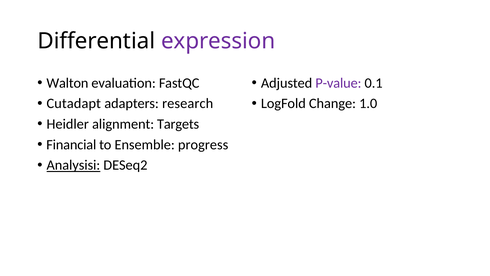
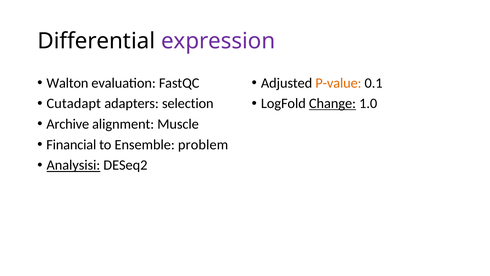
P-value colour: purple -> orange (338, 83)
research: research -> selection (188, 103)
Change underline: none -> present (332, 103)
Heidler: Heidler -> Archive (68, 124)
Targets: Targets -> Muscle (178, 124)
progress: progress -> problem (203, 144)
